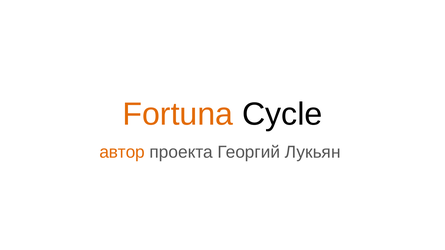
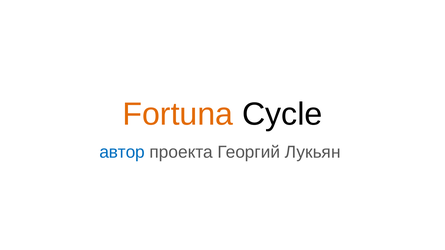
автор colour: orange -> blue (122, 152)
